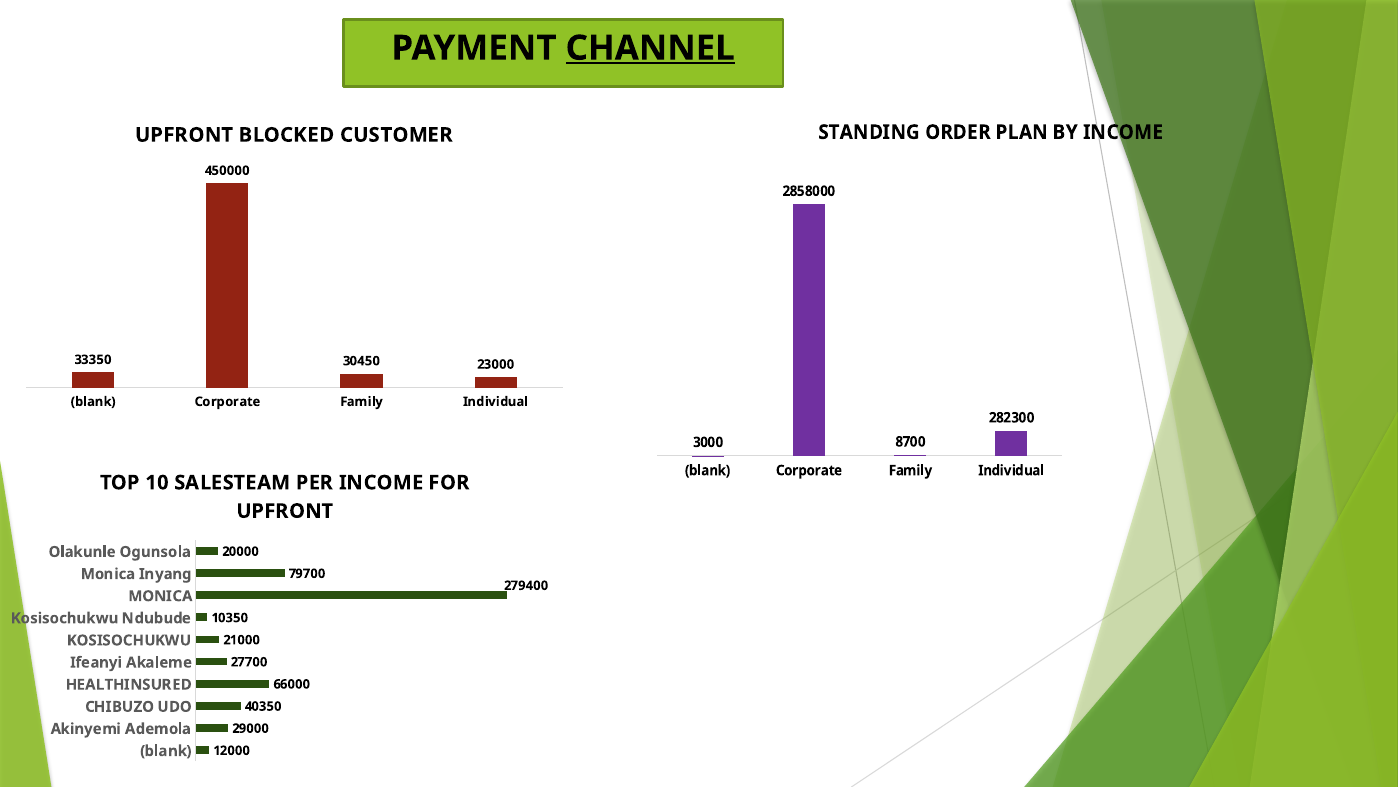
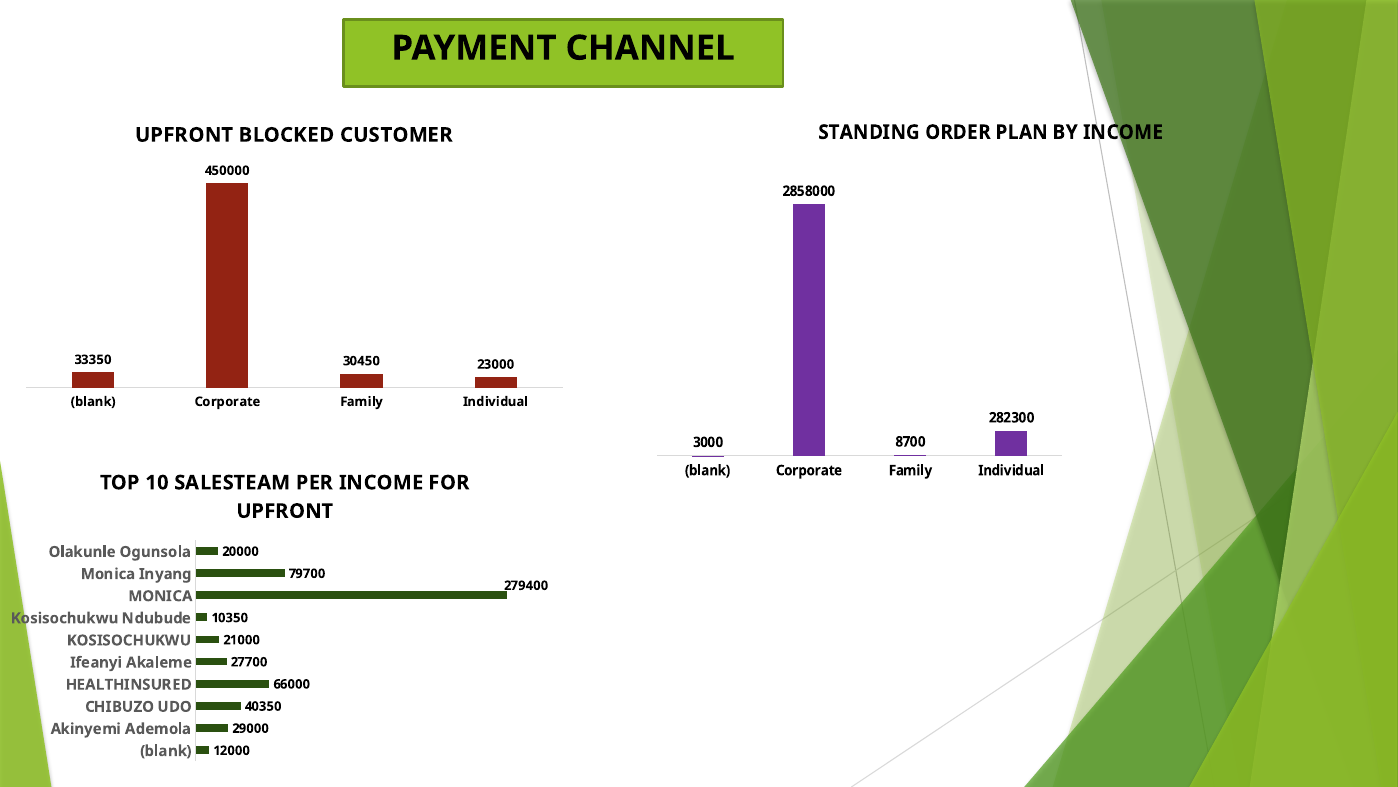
CHANNEL underline: present -> none (650, 48)
